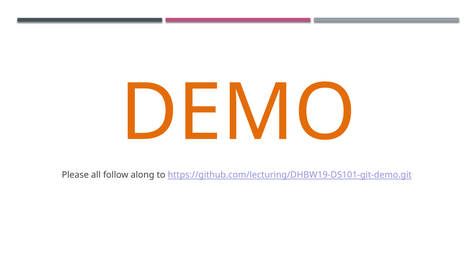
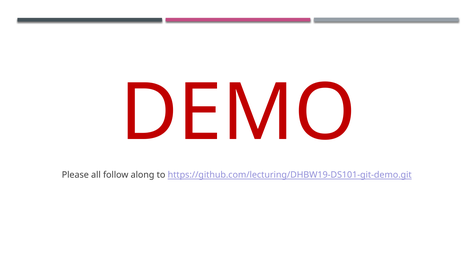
DEMO colour: orange -> red (238, 113)
